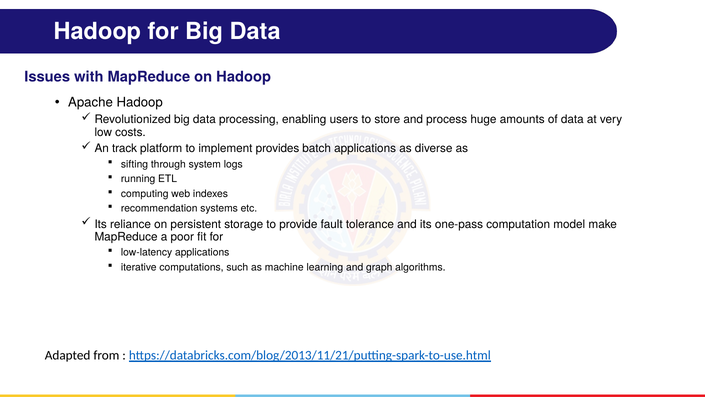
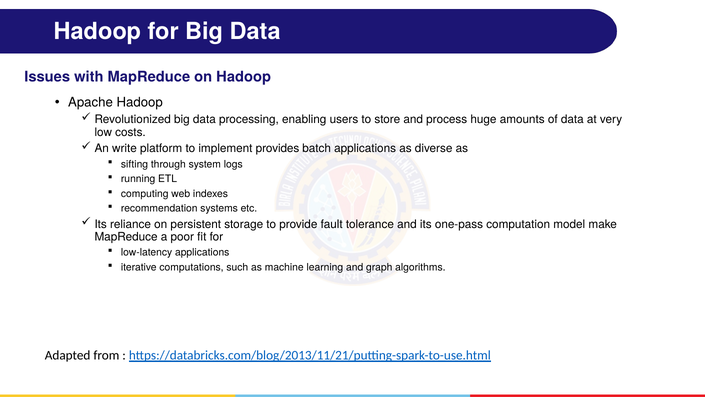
track: track -> write (124, 148)
